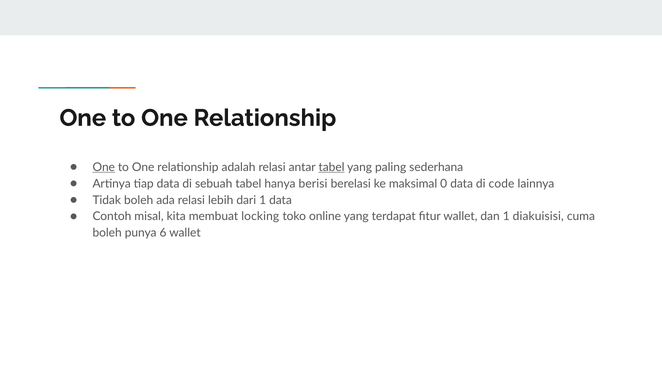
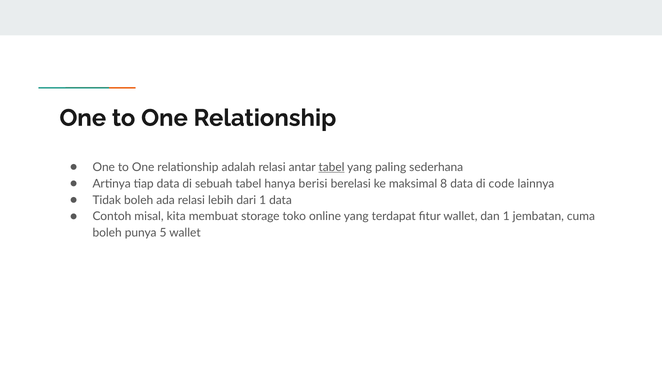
One underline: present -> none (104, 167)
0: 0 -> 8 (444, 184)
locking: locking -> storage (260, 217)
diakuisisi: diakuisisi -> jembatan (538, 217)
6: 6 -> 5 (163, 233)
